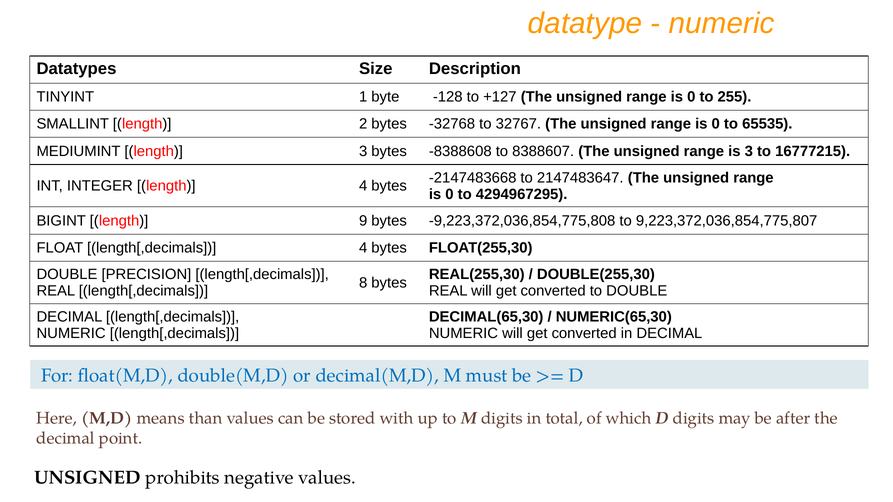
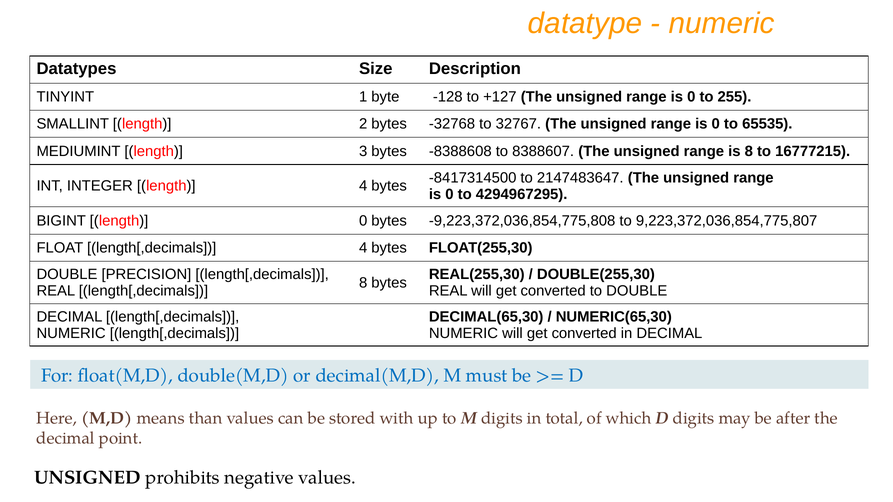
is 3: 3 -> 8 (749, 151)
-2147483668: -2147483668 -> -8417314500 (473, 178)
length 9: 9 -> 0 (363, 221)
